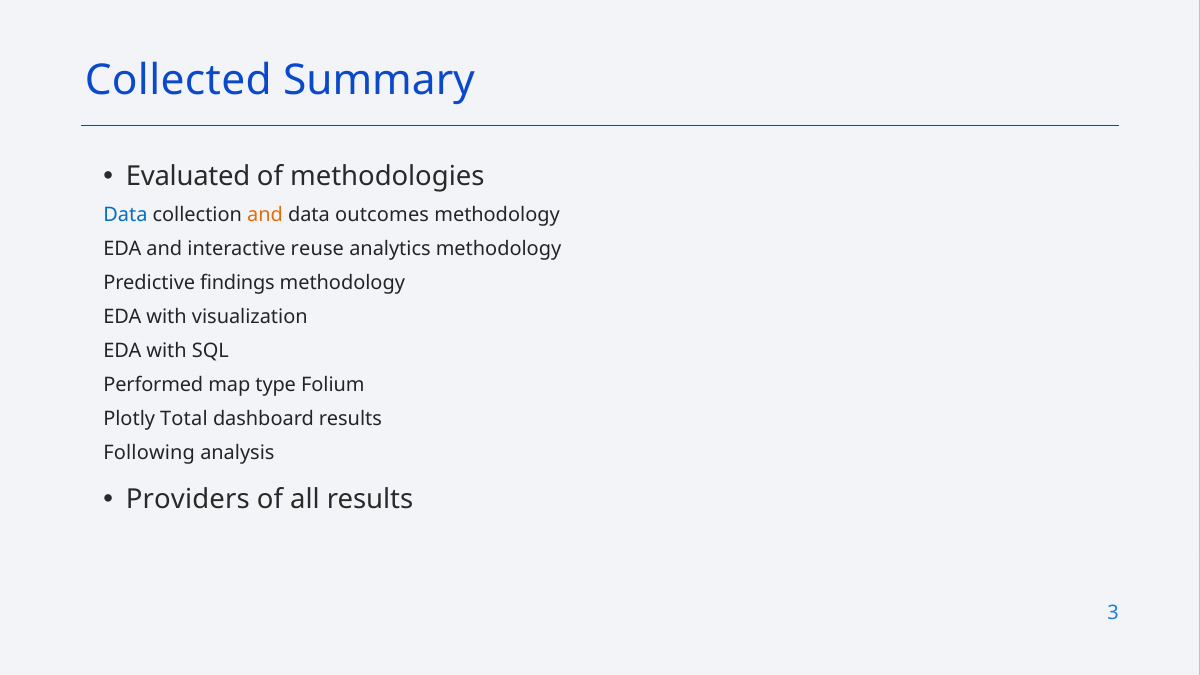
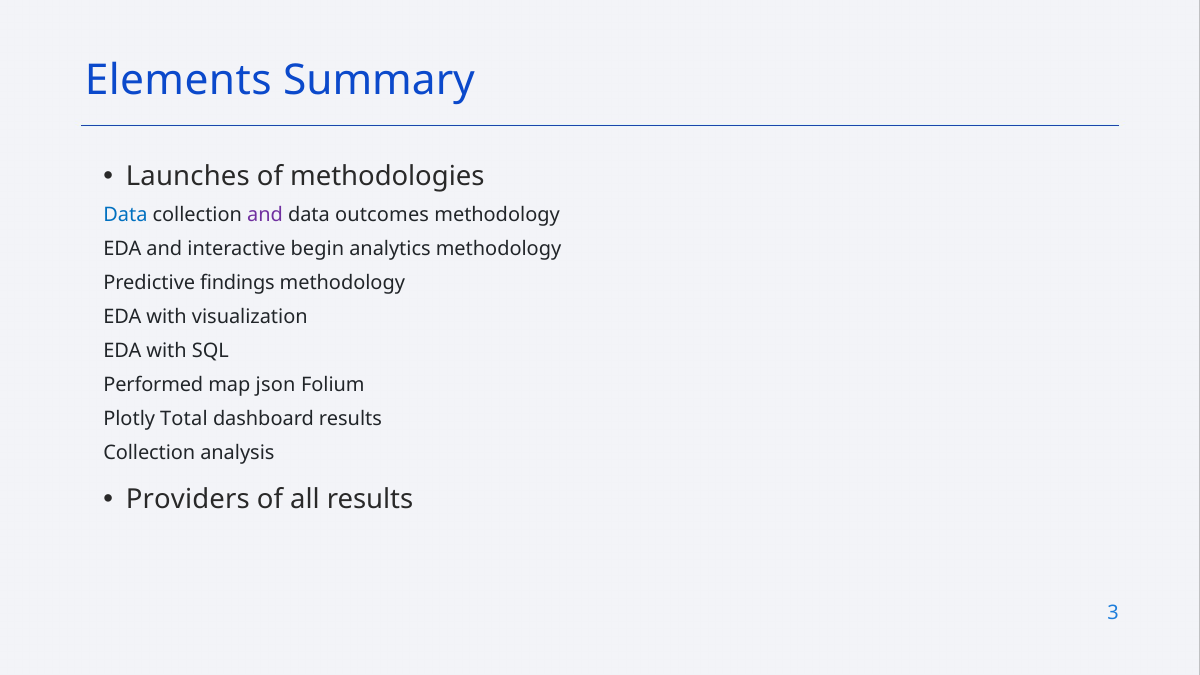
Collected: Collected -> Elements (178, 80)
Evaluated: Evaluated -> Launches (188, 177)
and colour: orange -> purple (265, 215)
reuse: reuse -> begin (317, 249)
type: type -> json (276, 385)
Following: Following -> Collection (149, 453)
